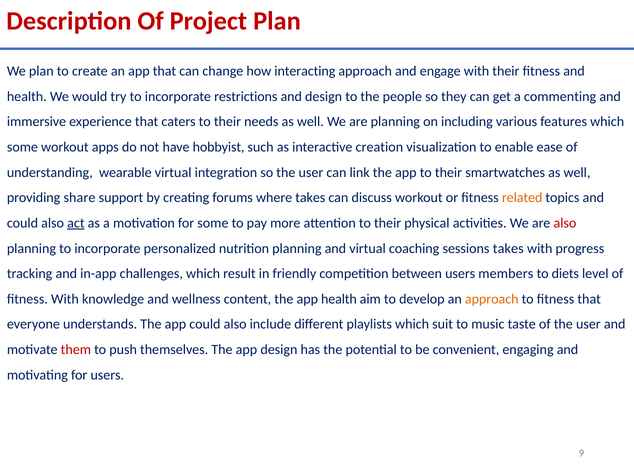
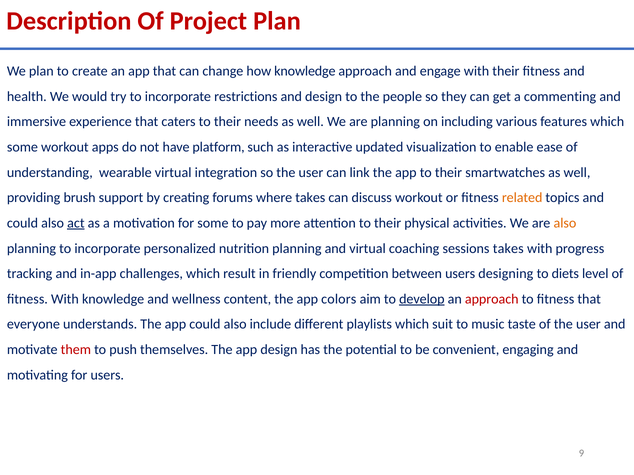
how interacting: interacting -> knowledge (305, 71)
hobbyist: hobbyist -> platform (219, 147)
creation: creation -> updated (379, 147)
share: share -> brush (80, 198)
also colour: red -> orange (565, 223)
members: members -> designing (506, 274)
app health: health -> colors (339, 299)
develop underline: none -> present (422, 299)
approach colour: orange -> red (492, 299)
